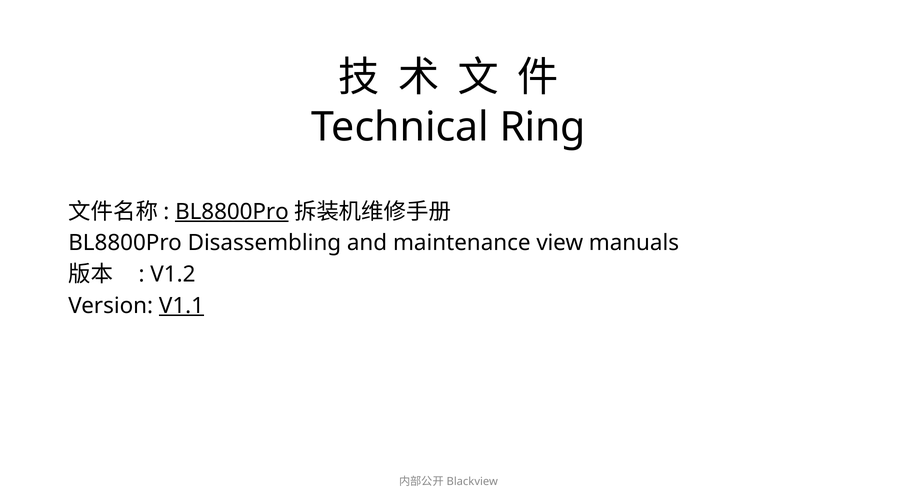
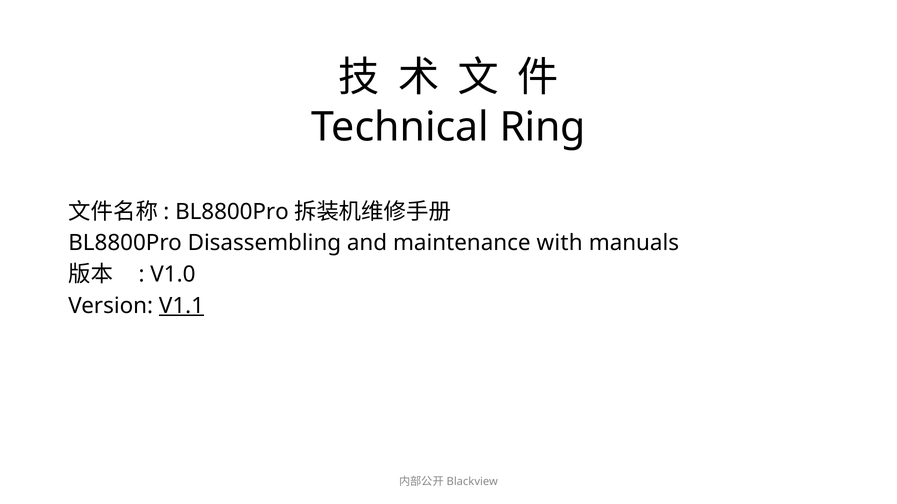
BL8800Pro underline: present -> none (232, 212)
view: view -> with (560, 243)
V1.2: V1.2 -> V1.0 (173, 275)
